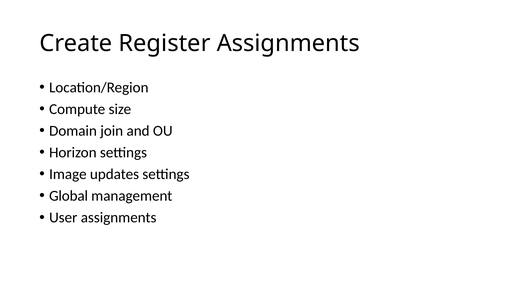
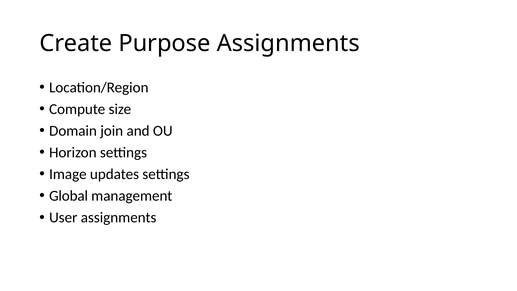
Register: Register -> Purpose (164, 43)
